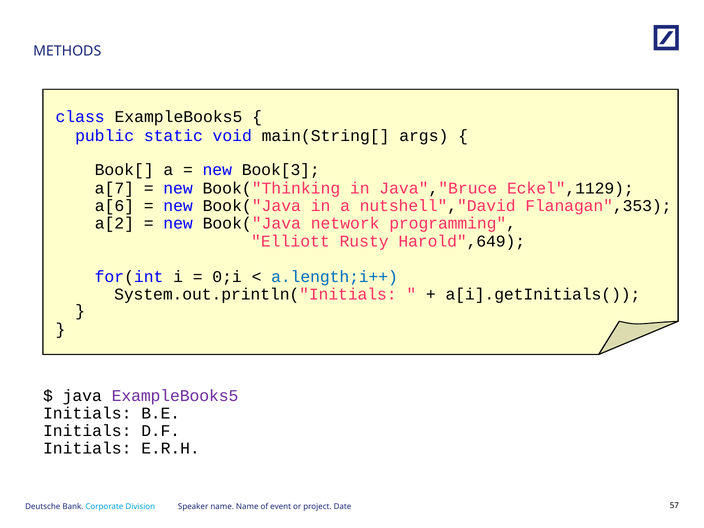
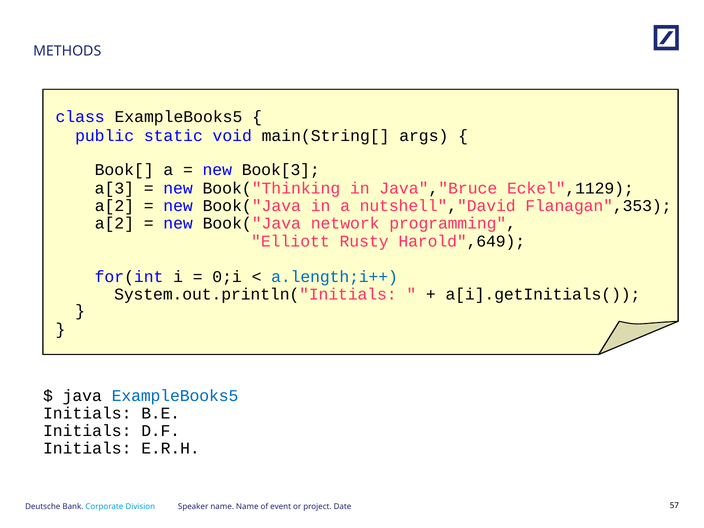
a[7: a[7 -> a[3 (114, 188)
a[6: a[6 -> a[2 (114, 206)
ExampleBooks5 colour: purple -> blue (175, 396)
